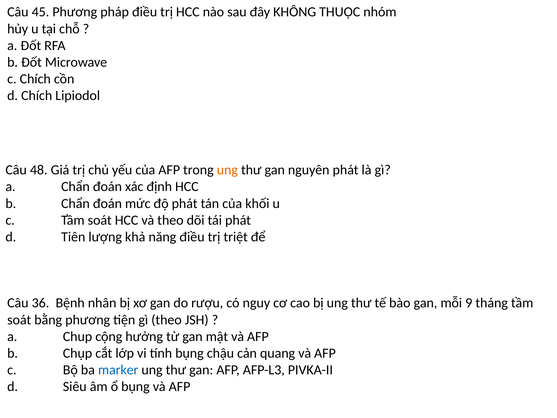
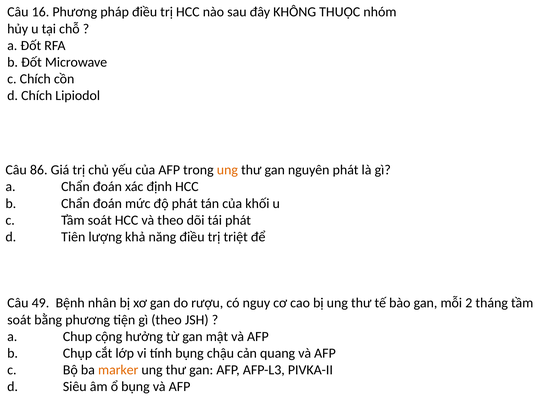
45: 45 -> 16 (40, 12)
48: 48 -> 86 (39, 170)
36: 36 -> 49 (40, 303)
9: 9 -> 2 (469, 303)
marker colour: blue -> orange (118, 370)
